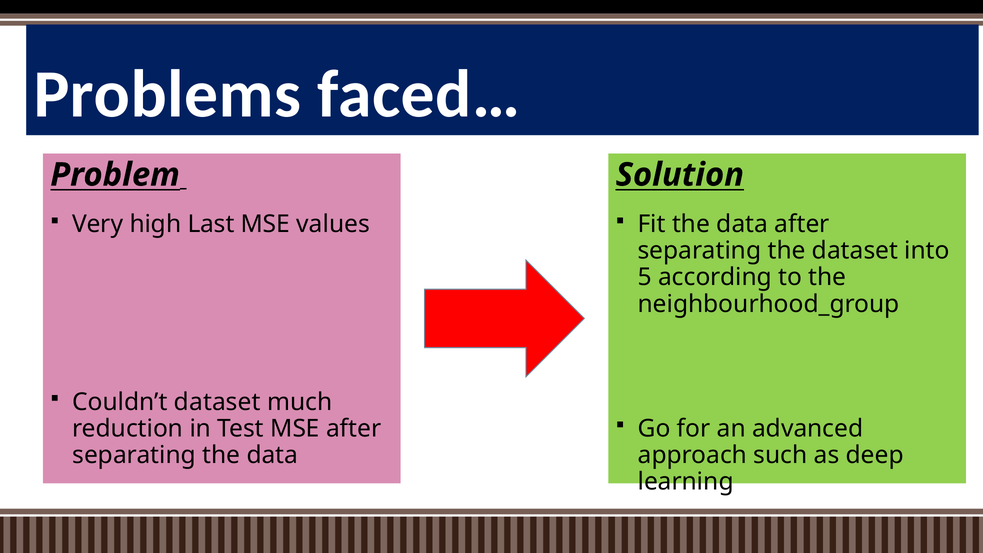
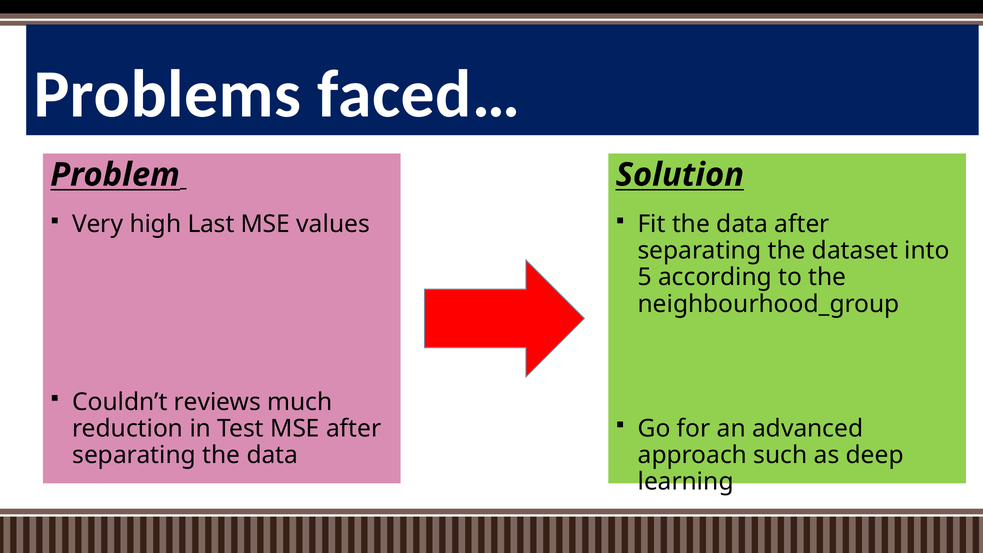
Couldn’t dataset: dataset -> reviews (217, 402)
